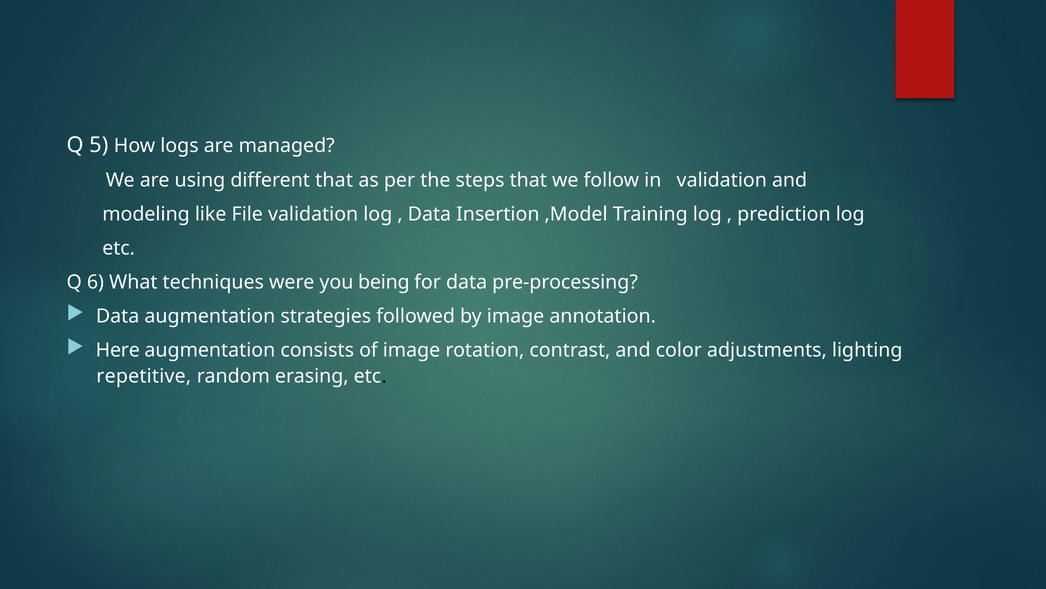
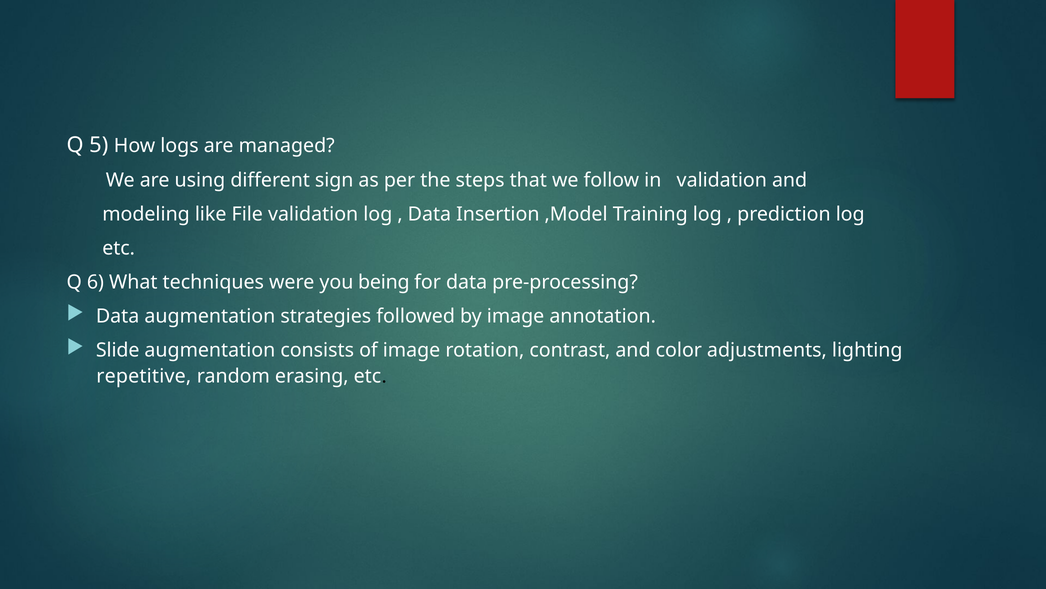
different that: that -> sign (334, 180)
Here: Here -> Slide (118, 350)
